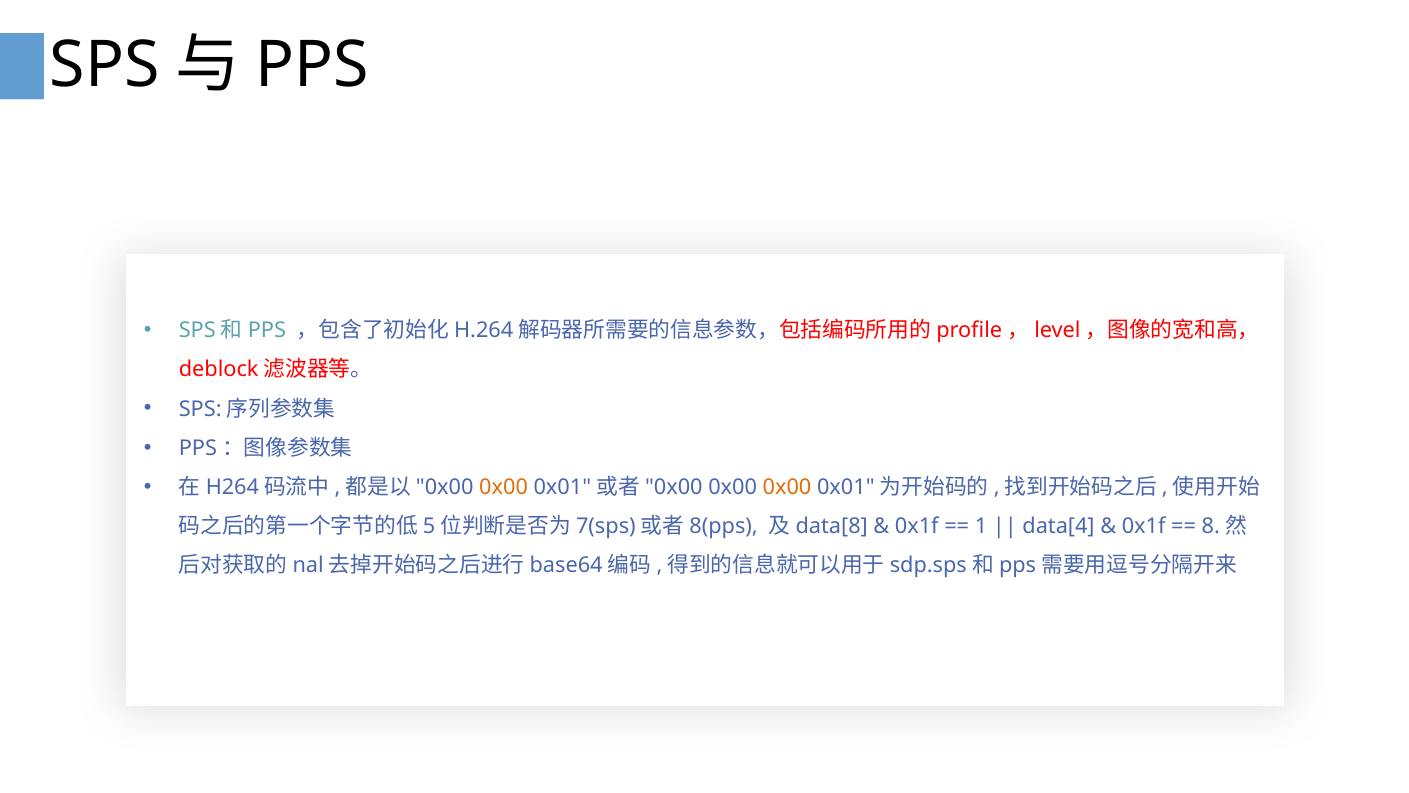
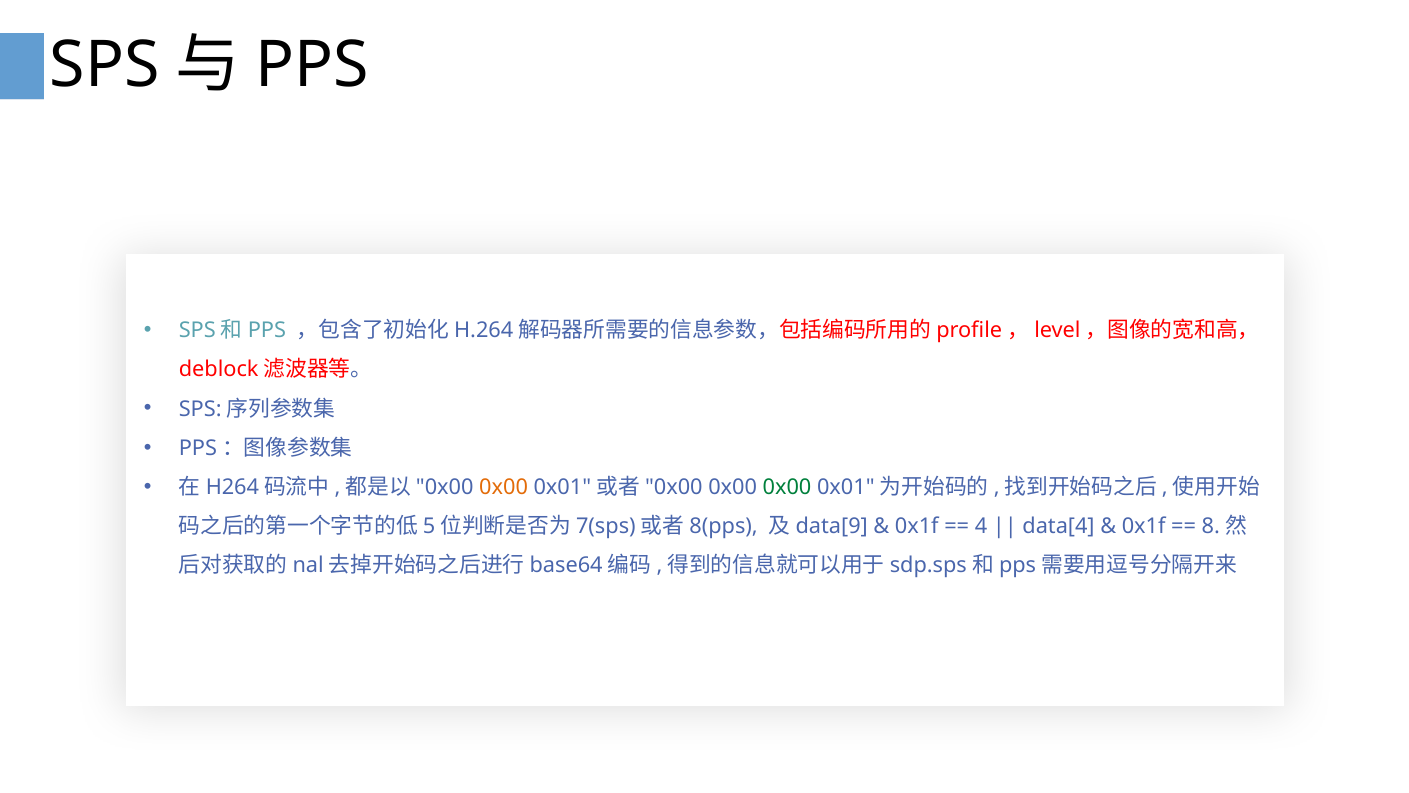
0x00 colour: orange -> green (787, 487)
data[8: data[8 -> data[9 (832, 526)
1: 1 -> 4 (981, 526)
